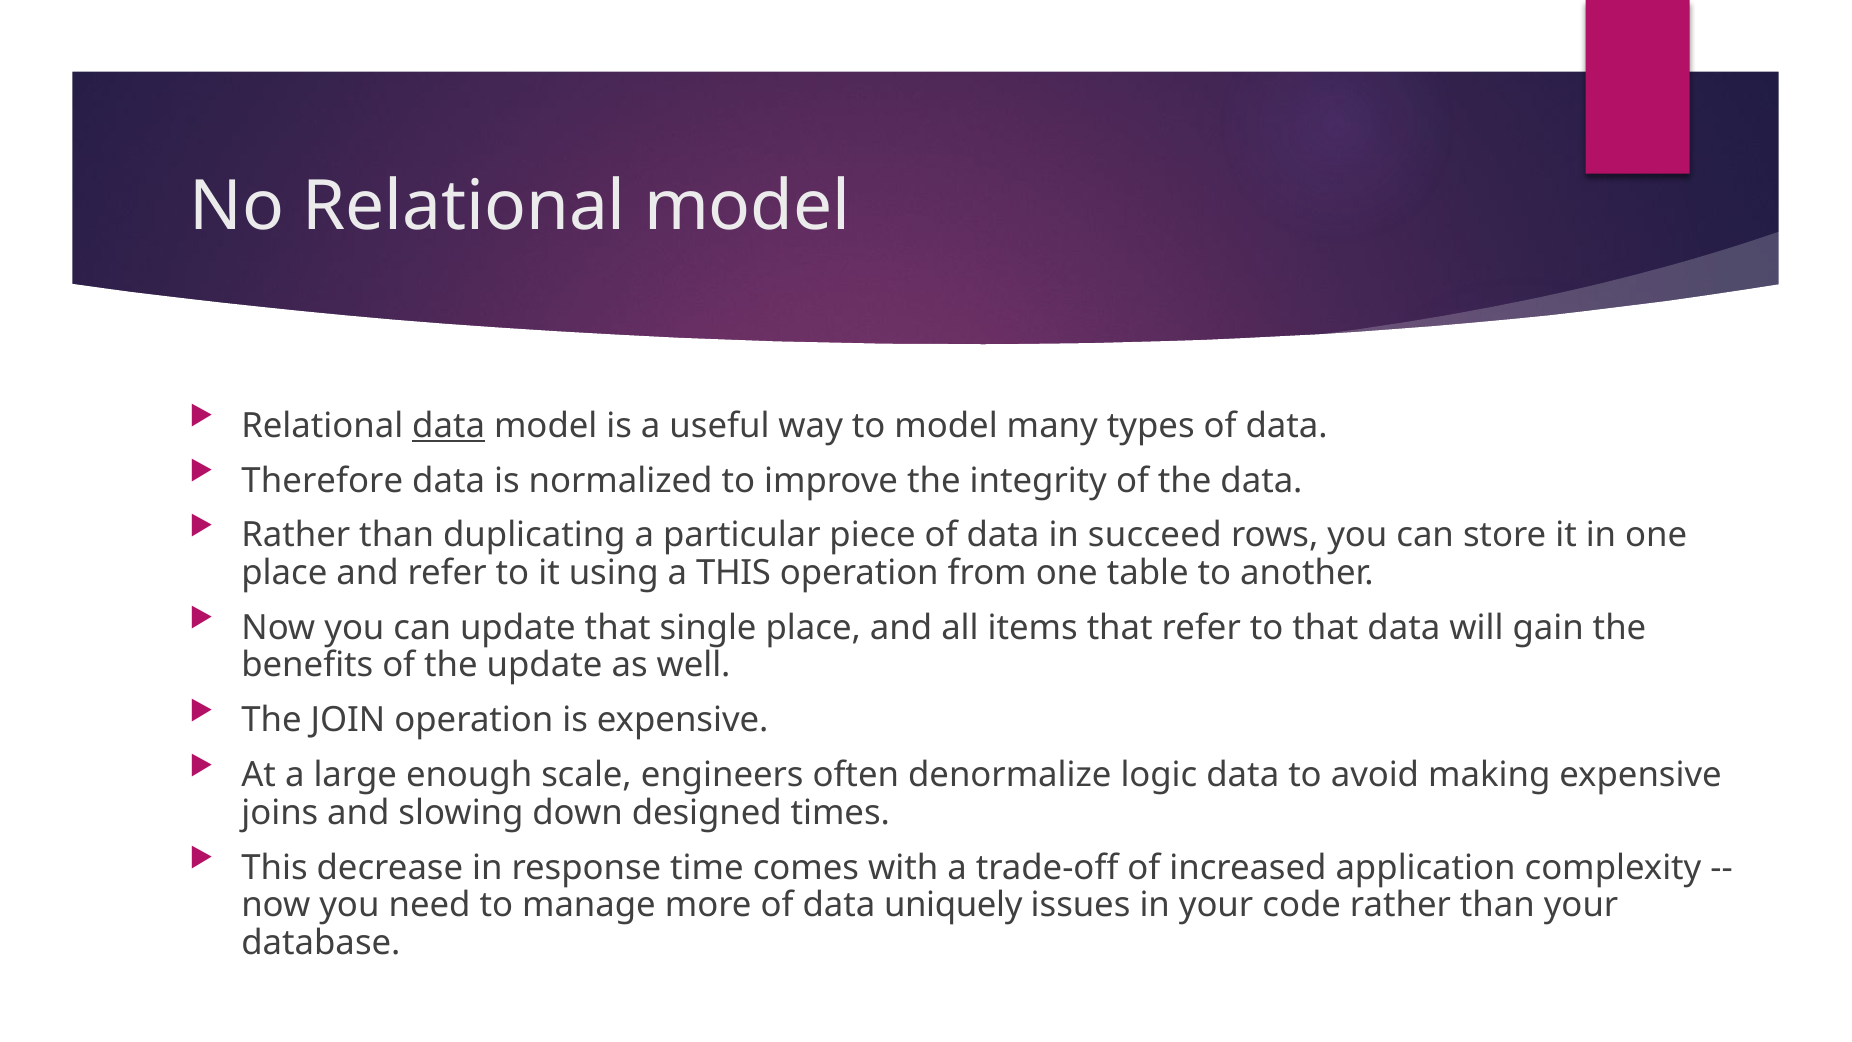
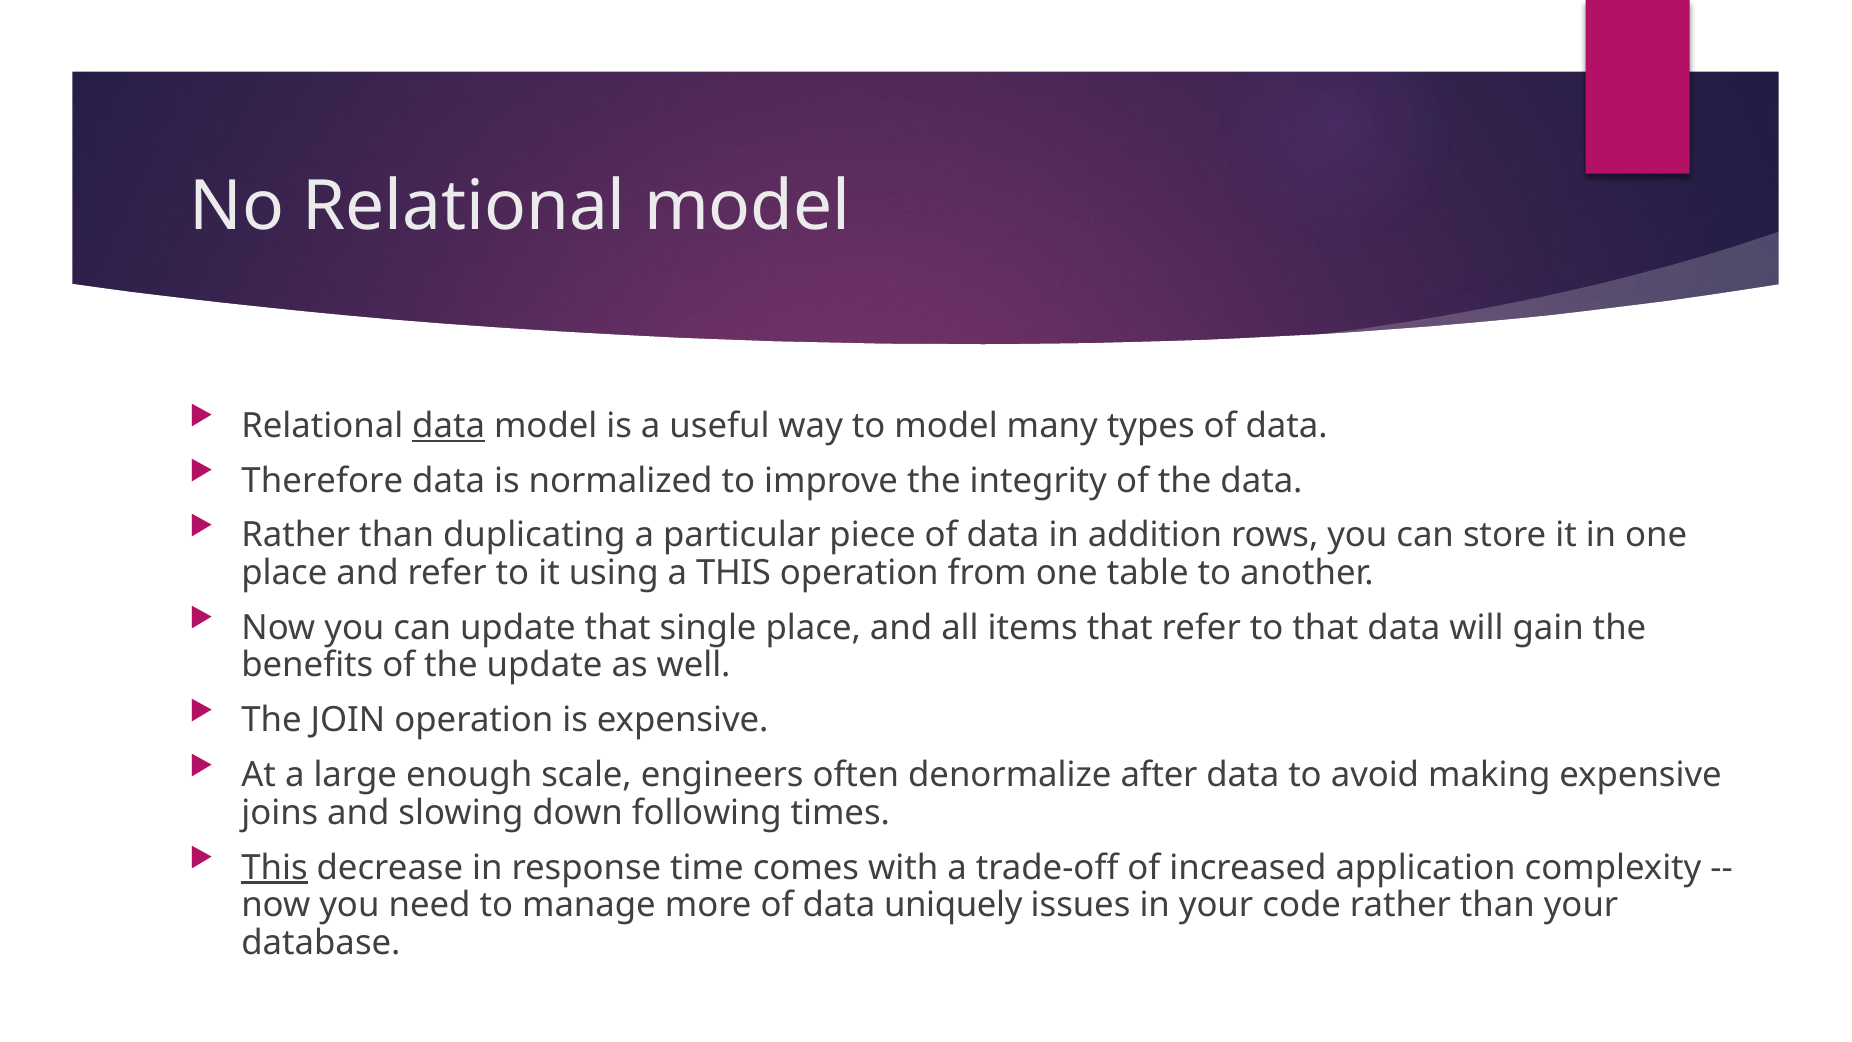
succeed: succeed -> addition (1155, 535)
logic: logic -> after (1159, 775)
designed: designed -> following (707, 812)
This underline: none -> present (275, 867)
